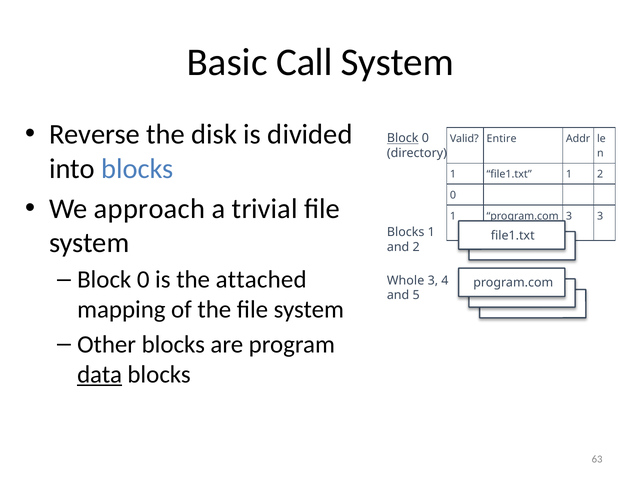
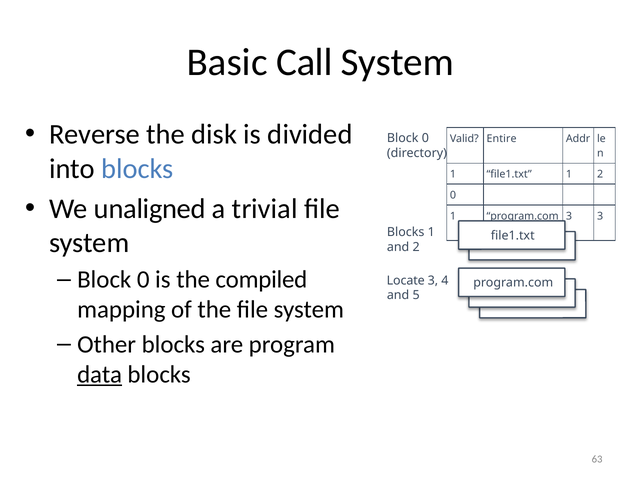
Block underline: present -> none (403, 138)
approach: approach -> unaligned (150, 209)
attached: attached -> compiled (261, 280)
Whole: Whole -> Locate (406, 280)
